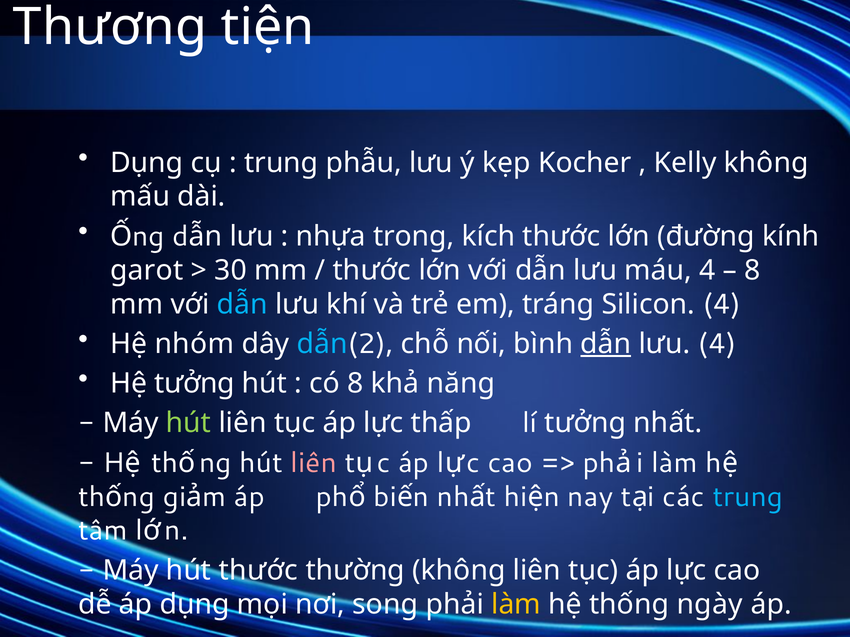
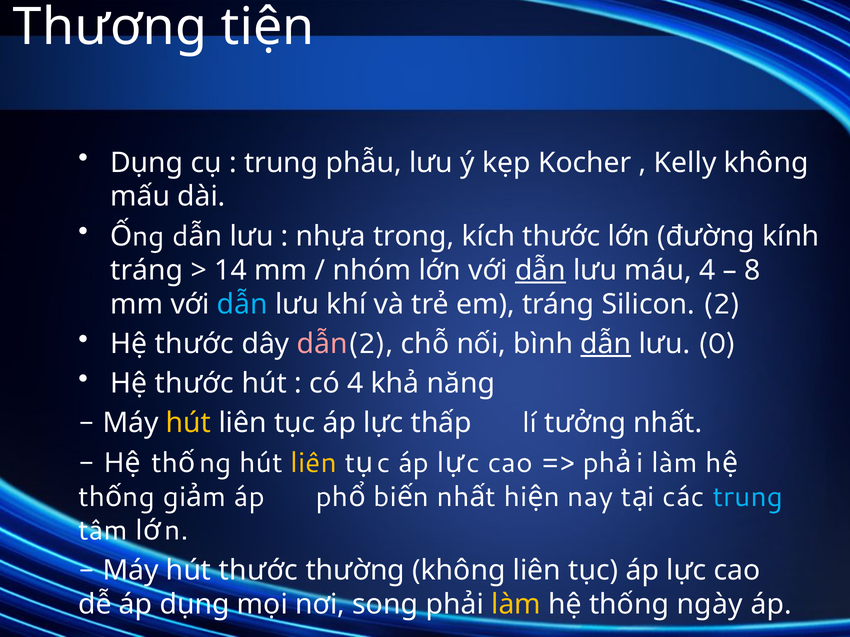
garot: garot -> tráng (147, 270)
30: 30 -> 14 (231, 270)
thước: thước -> nhóm (372, 270)
dẫn underline: none -> present (540, 270)
Silicon 4: 4 -> 2 (722, 304)
nhóm: nhóm -> thước (194, 344)
dẫn colour: light blue -> pink (322, 344)
4: 4 -> 0 (717, 344)
tưởng: tưởng -> thước (194, 384)
có 8: 8 -> 4 (355, 384)
hút colour: light green -> yellow (189, 423)
liên colour: pink -> yellow (314, 463)
